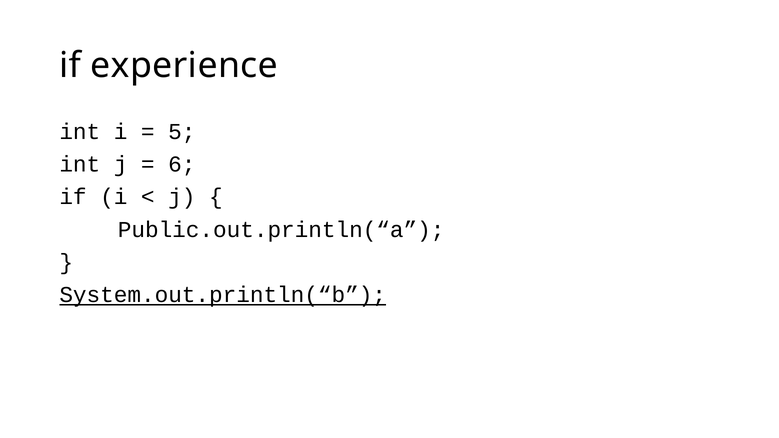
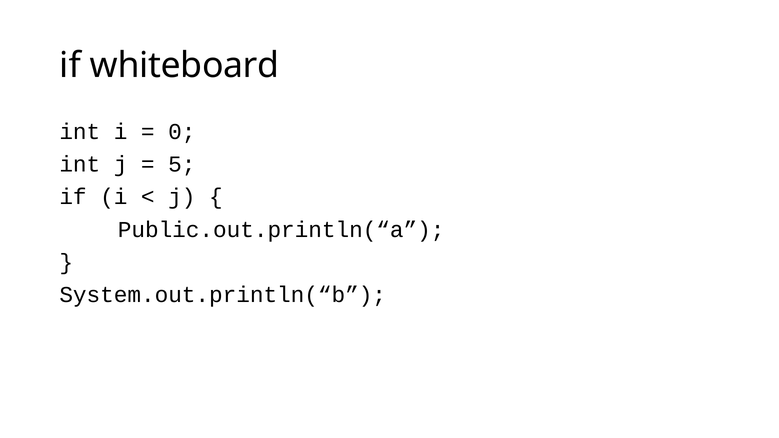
experience: experience -> whiteboard (185, 65)
5: 5 -> 0 (182, 132)
6: 6 -> 5 (182, 164)
System.out.println(“b underline: present -> none (223, 295)
